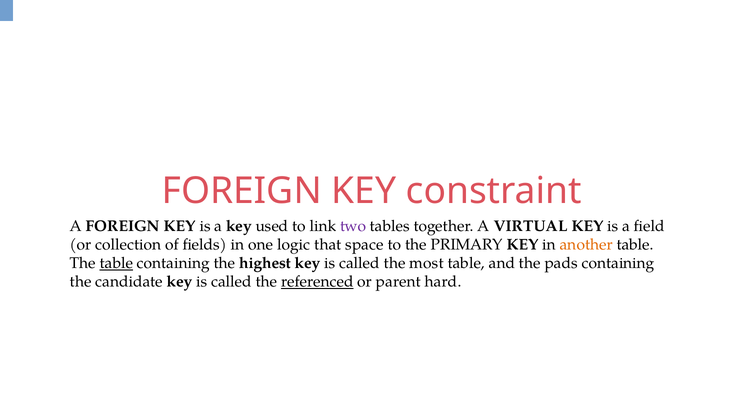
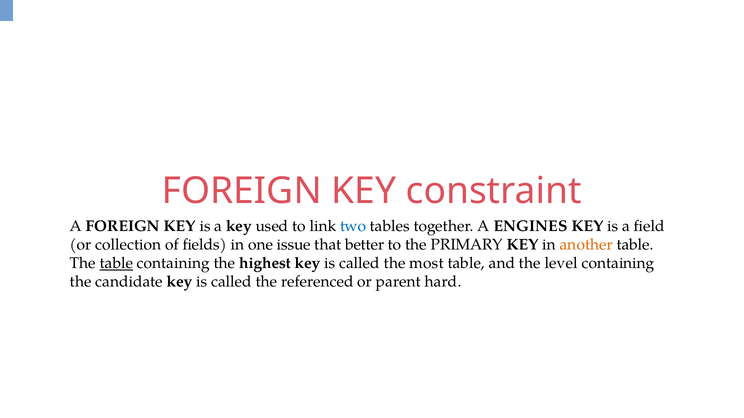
two colour: purple -> blue (353, 226)
VIRTUAL: VIRTUAL -> ENGINES (531, 226)
logic: logic -> issue (294, 245)
space: space -> better (365, 245)
pads: pads -> level (561, 264)
referenced underline: present -> none (317, 282)
